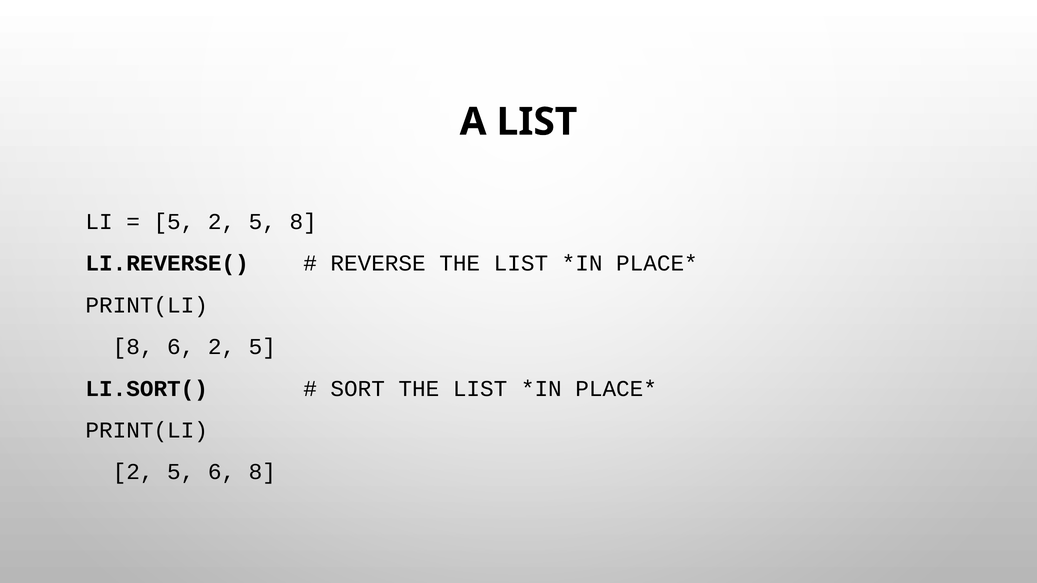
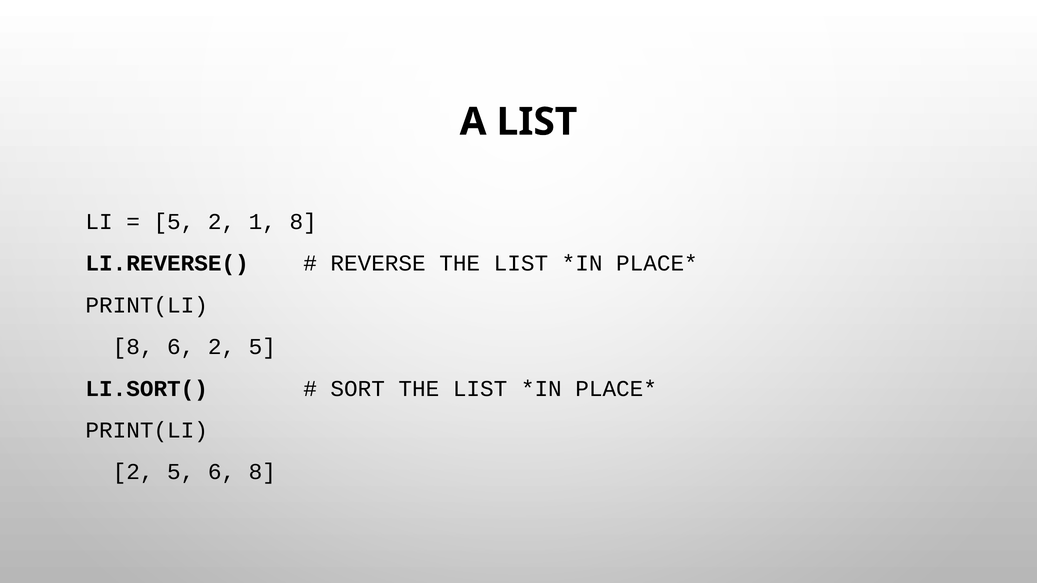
5 2 5: 5 -> 1 (262, 222)
